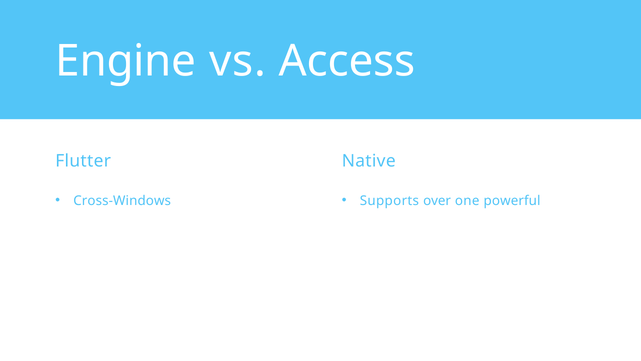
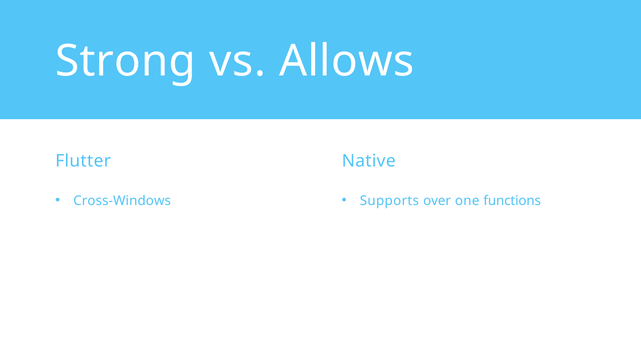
Engine: Engine -> Strong (126, 61)
Access: Access -> Allows (347, 61)
powerful: powerful -> functions (512, 200)
